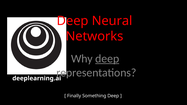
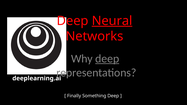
Neural underline: none -> present (112, 21)
